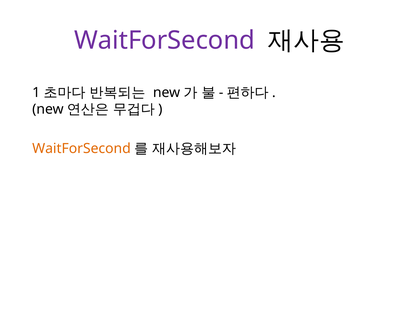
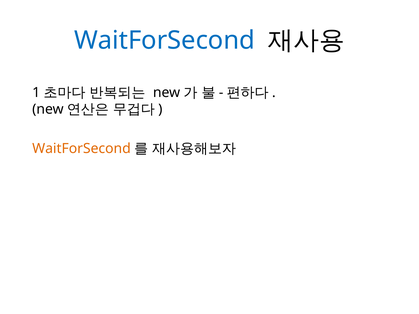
WaitForSecond colour: purple -> blue (165, 41)
